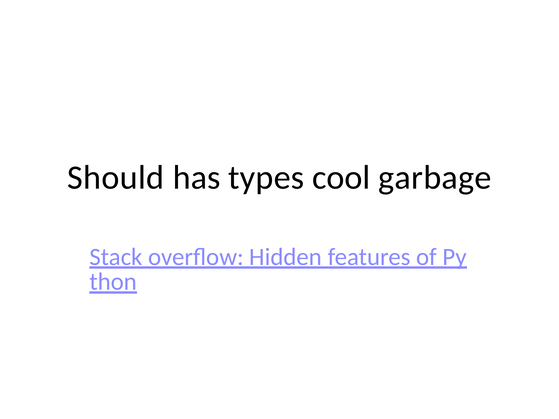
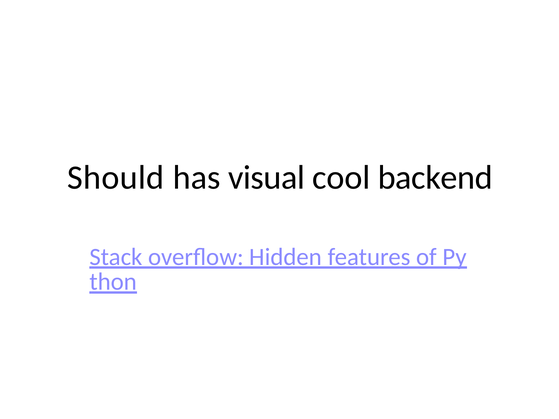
types: types -> visual (267, 178)
garbage: garbage -> backend (435, 178)
